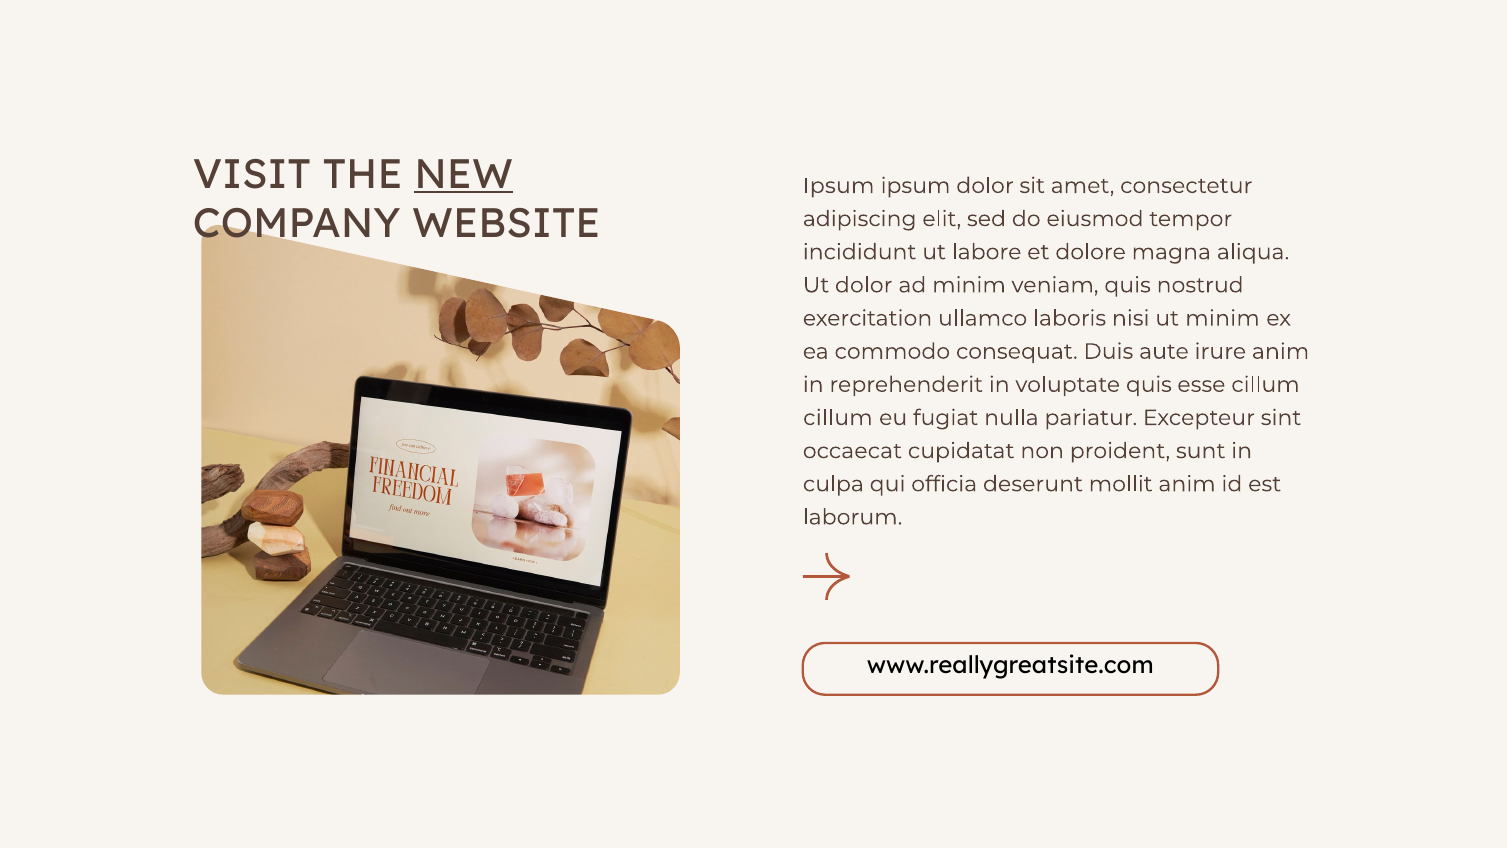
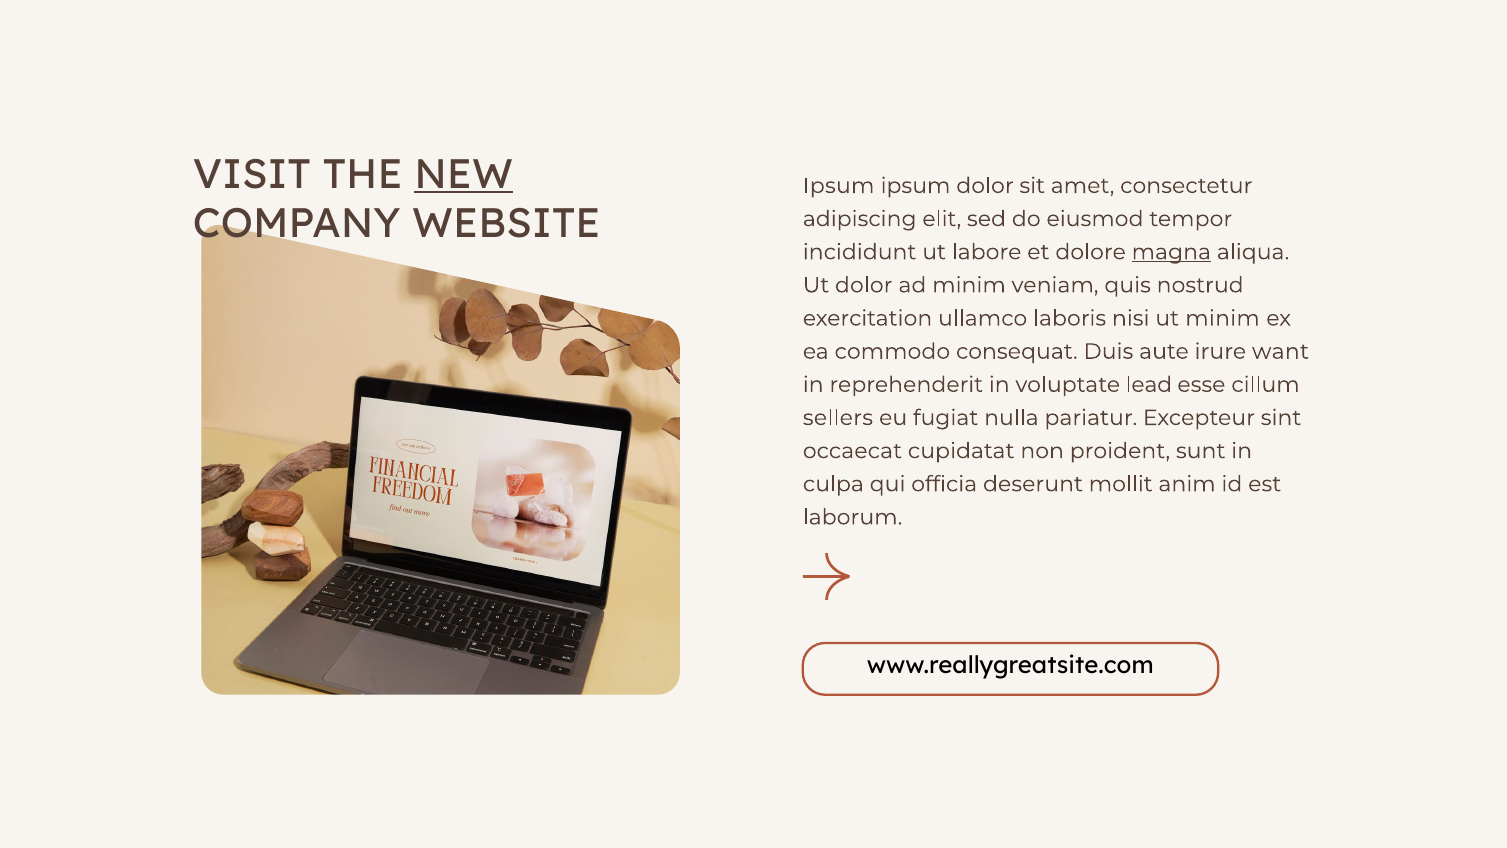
magna underline: none -> present (1171, 252)
irure anim: anim -> want (1281, 351)
voluptate quis: quis -> lead (1149, 384)
cillum: cillum -> sellers (838, 418)
